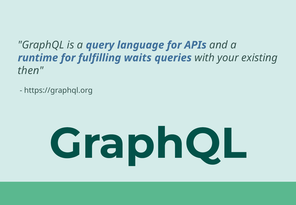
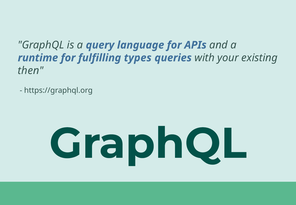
waits: waits -> types (138, 58)
